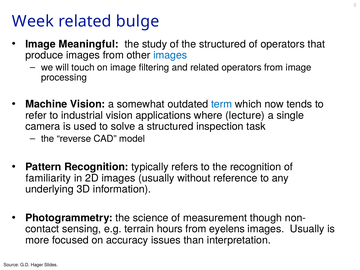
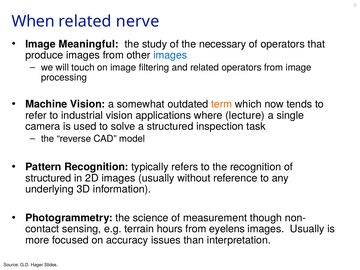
Week: Week -> When (33, 21)
bulge: bulge -> nerve (138, 21)
the structured: structured -> necessary (223, 44)
term colour: blue -> orange (222, 104)
familiarity: familiarity -> structured (48, 178)
